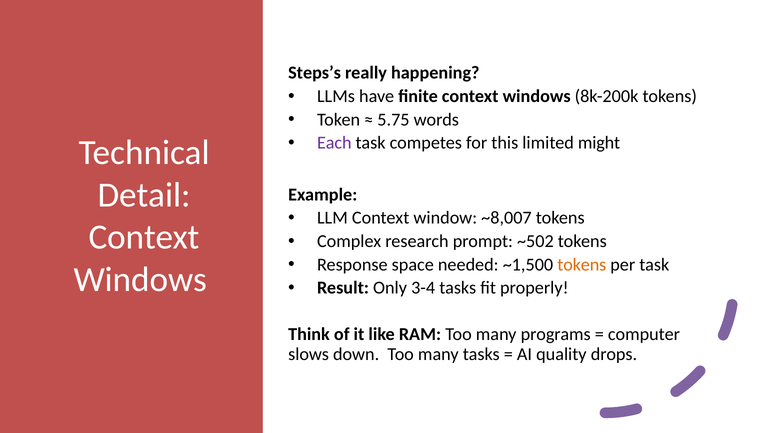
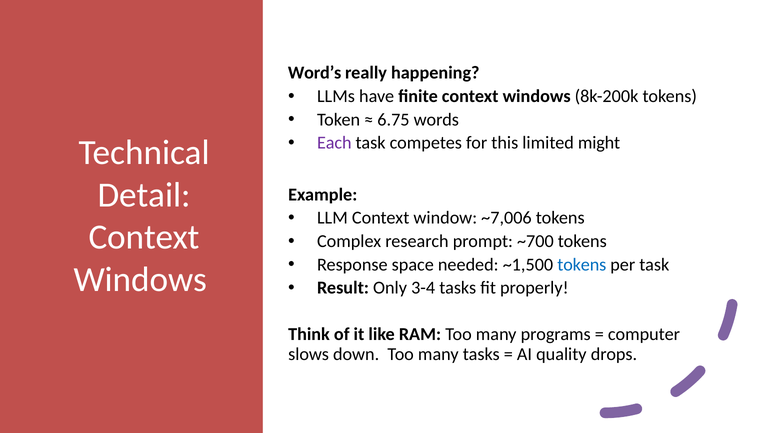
Steps’s: Steps’s -> Word’s (315, 73)
5.75: 5.75 -> 6.75 (393, 119)
~8,007: ~8,007 -> ~7,006 (506, 218)
~502: ~502 -> ~700 (535, 241)
tokens colour: orange -> blue (582, 264)
